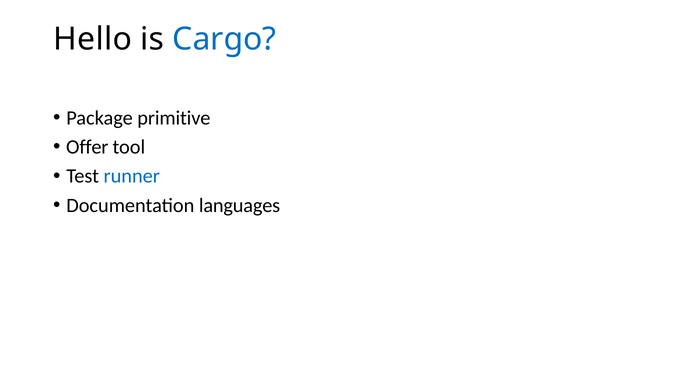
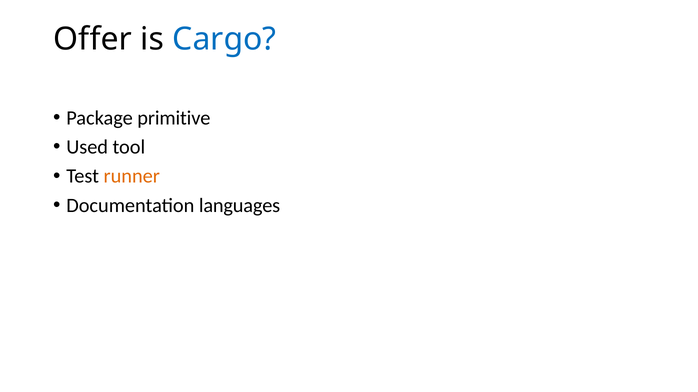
Hello: Hello -> Offer (93, 39)
Offer: Offer -> Used (87, 147)
runner colour: blue -> orange (132, 177)
